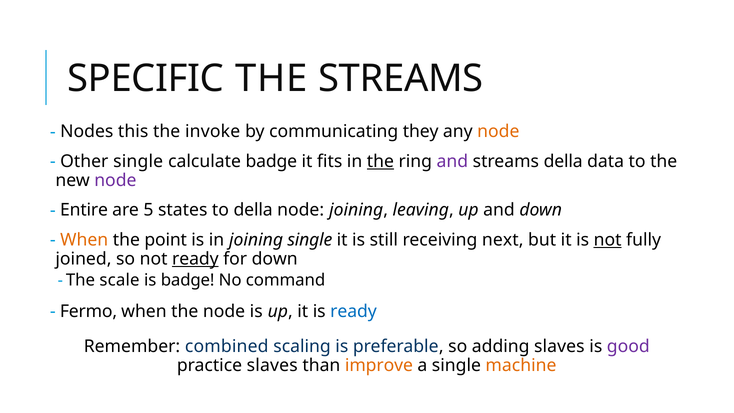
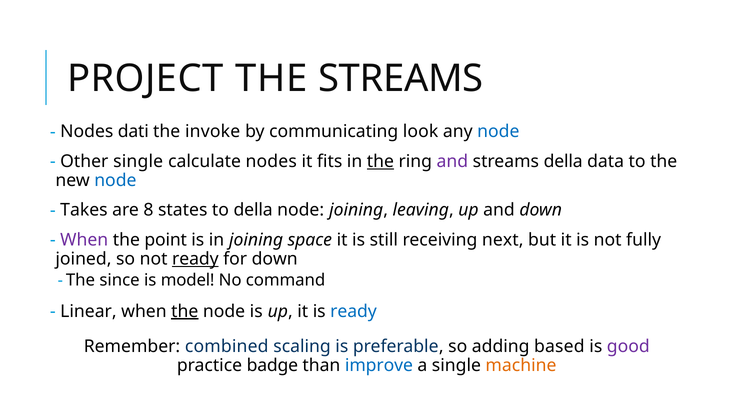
SPECIFIC: SPECIFIC -> PROJECT (145, 79)
this: this -> dati (133, 132)
they: they -> look (421, 132)
node colour: orange -> blue (498, 132)
calculate badge: badge -> nodes (271, 161)
node colour: purple -> blue (115, 180)
Entire: Entire -> Takes (84, 210)
5: 5 -> 8 (148, 210)
When colour: orange -> purple (84, 240)
joining single: single -> space (310, 240)
not underline: present -> none (608, 240)
scale: scale -> since (120, 280)
is badge: badge -> model (188, 280)
Fermo: Fermo -> Linear (88, 311)
the underline: none -> present (185, 311)
adding slaves: slaves -> based (559, 346)
practice slaves: slaves -> badge (272, 365)
improve colour: orange -> blue (379, 365)
